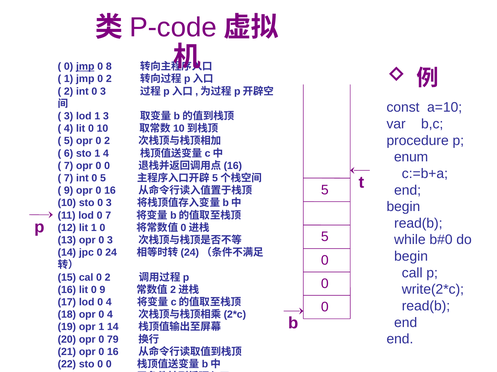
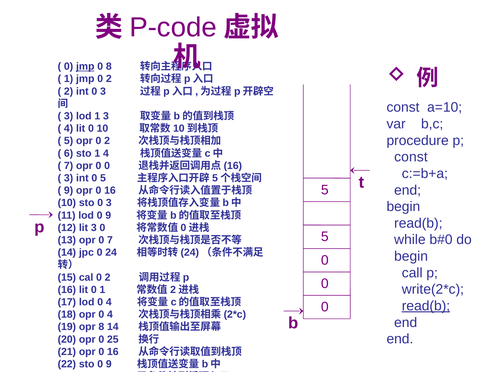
enum: enum -> const (411, 157)
7: 7 -> 3 (69, 178)
lod 0 7: 7 -> 9 (108, 216)
lit 1: 1 -> 3 (94, 228)
opr 0 3: 3 -> 7 (110, 241)
0 9: 9 -> 1 (102, 290)
read(b underline: none -> present (426, 307)
opr 1: 1 -> 8 (101, 328)
79: 79 -> 25 (113, 340)
sto 0 0: 0 -> 9 (109, 365)
